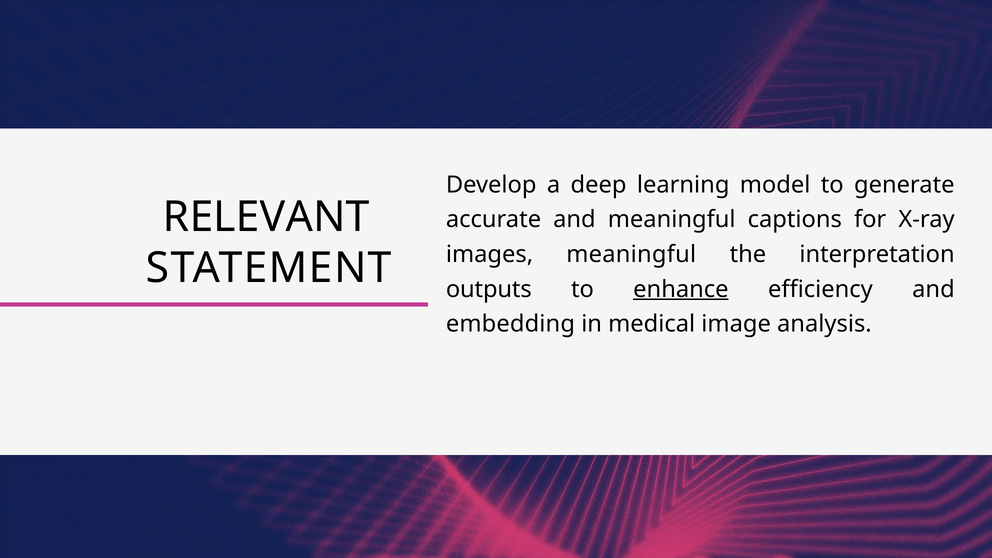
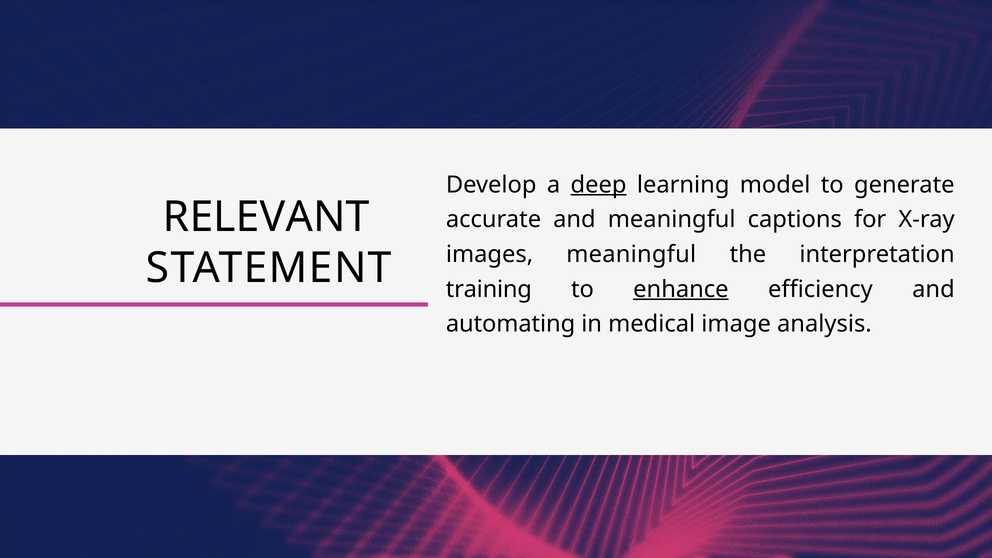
deep underline: none -> present (599, 185)
outputs: outputs -> training (489, 289)
embedding: embedding -> automating (511, 324)
